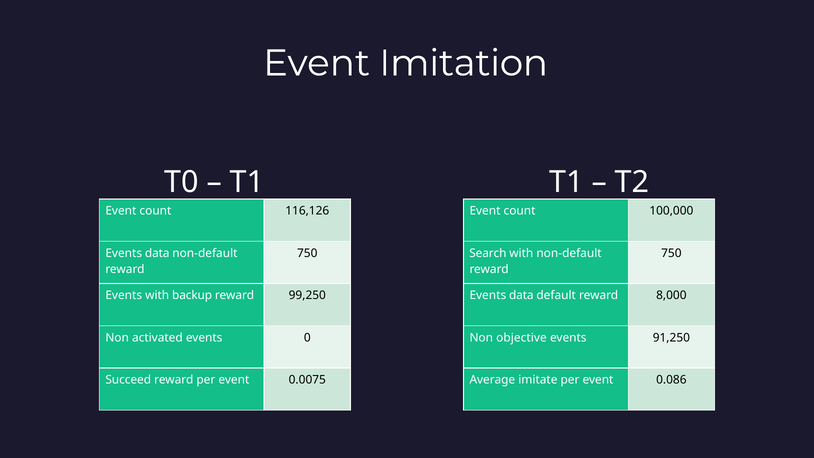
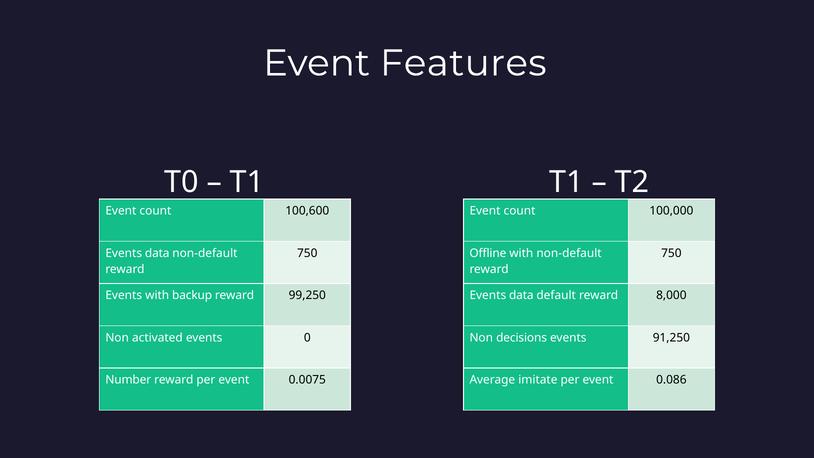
Imitation: Imitation -> Features (463, 63)
116,126: 116,126 -> 100,600 (307, 211)
Search: Search -> Offline (488, 253)
objective: objective -> decisions (522, 338)
Succeed: Succeed -> Number (128, 380)
